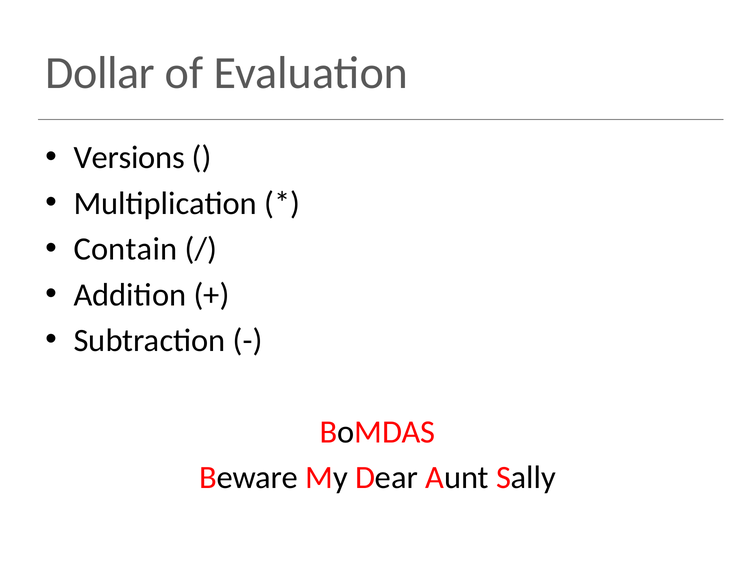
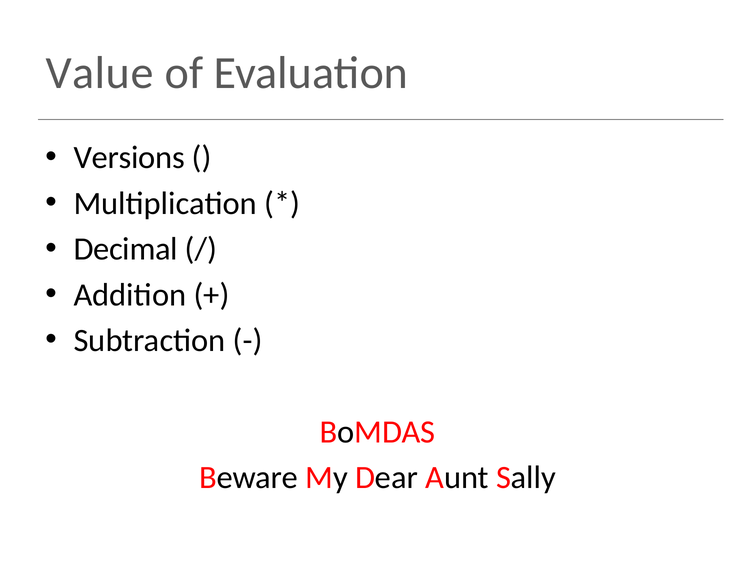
Dollar: Dollar -> Value (100, 73)
Contain: Contain -> Decimal (126, 249)
